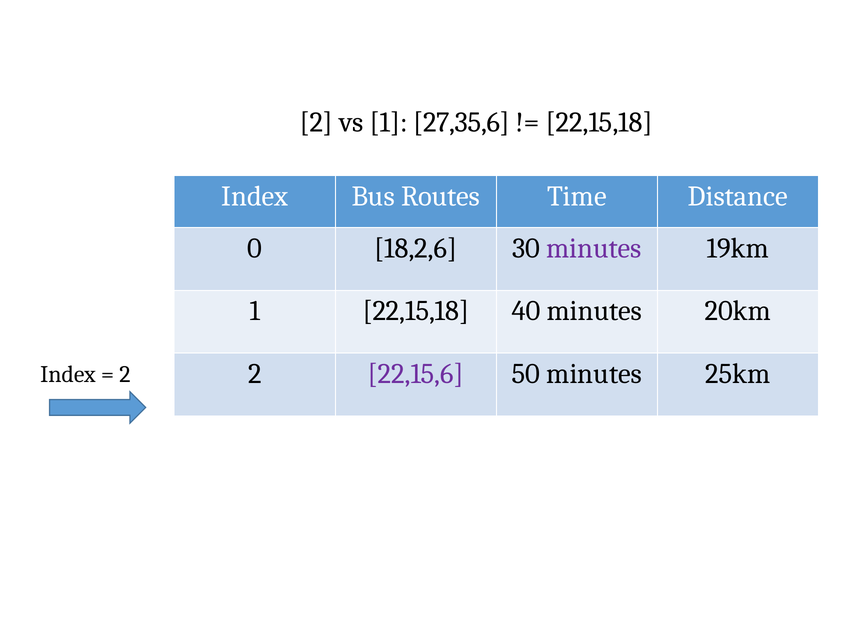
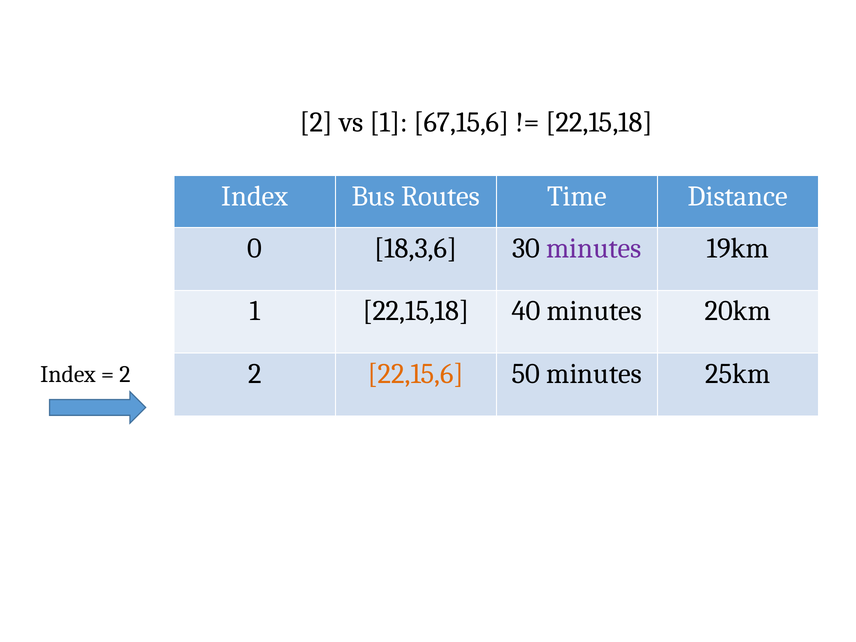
27,35,6: 27,35,6 -> 67,15,6 (461, 122)
18,2,6: 18,2,6 -> 18,3,6 (416, 248)
22,15,6 colour: purple -> orange (416, 374)
